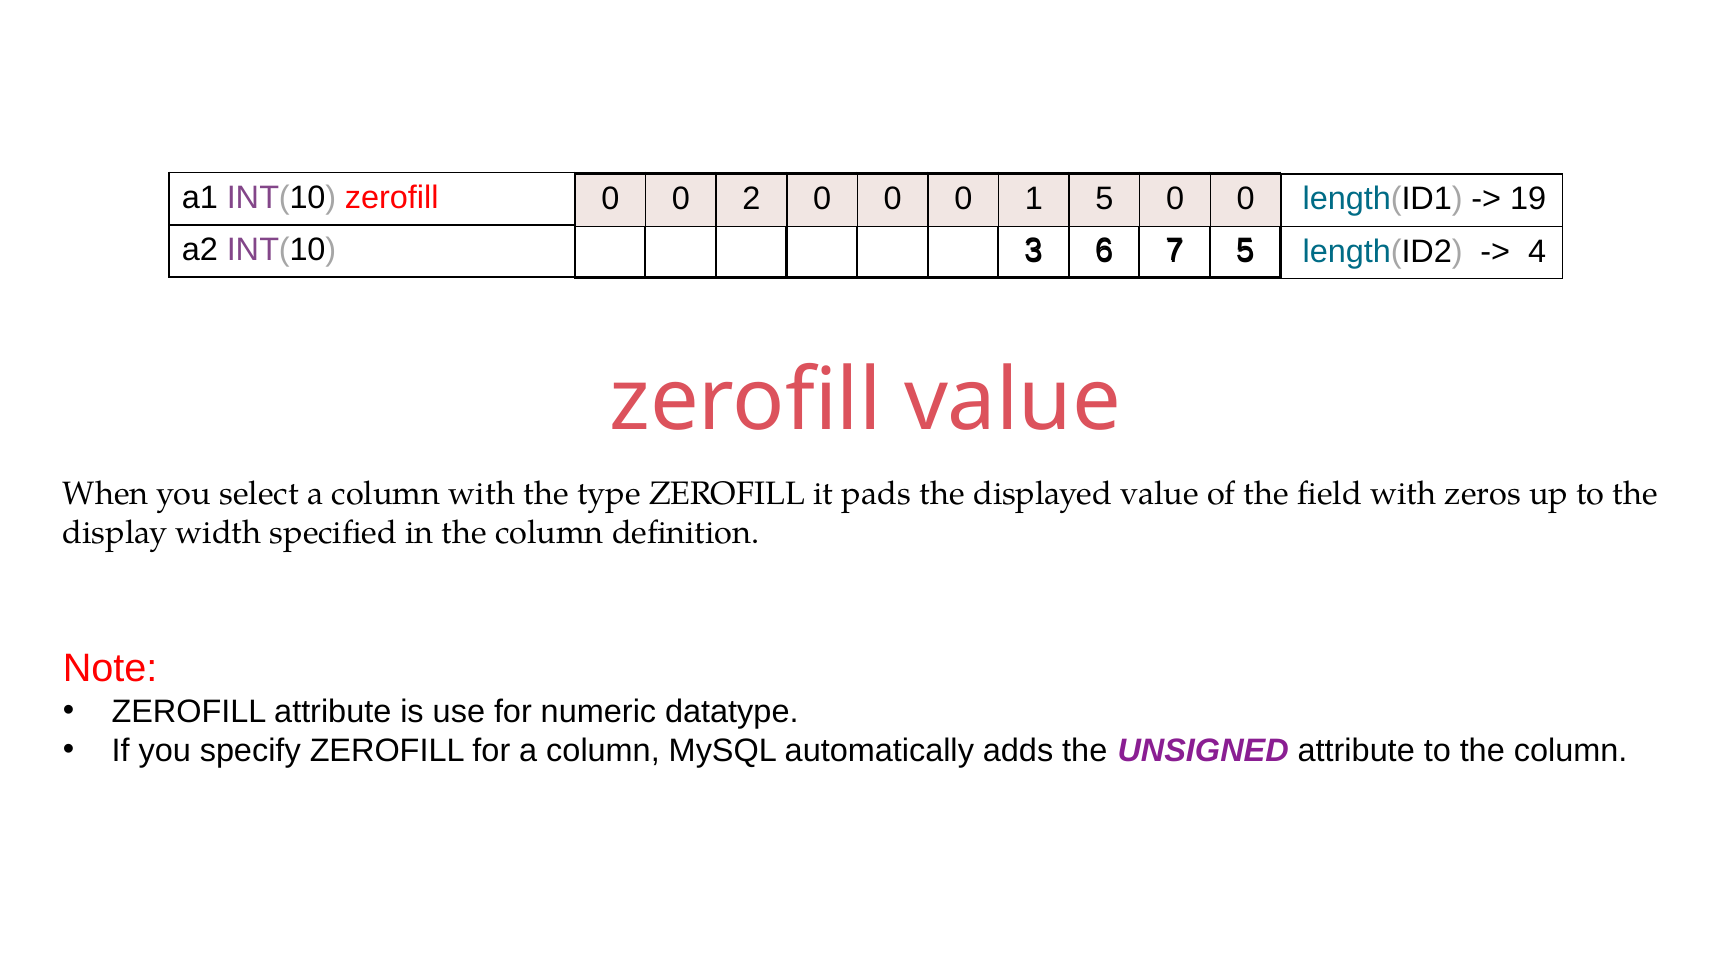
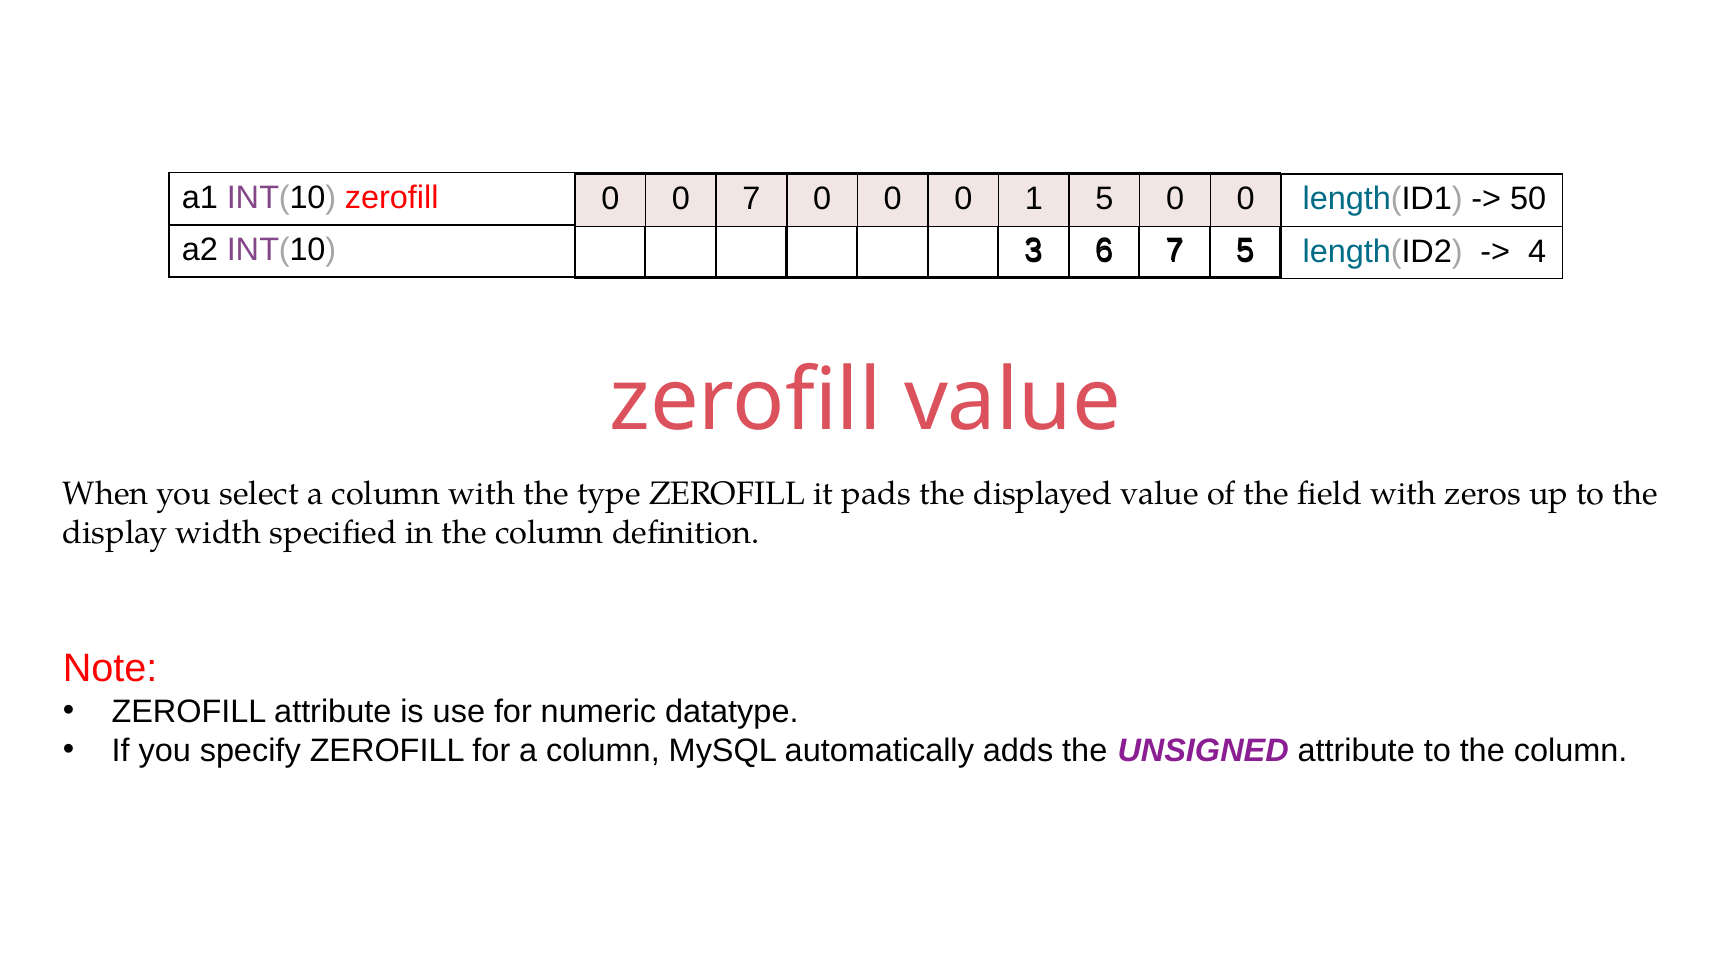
0 2: 2 -> 7 (752, 199)
19: 19 -> 50 (1528, 199)
